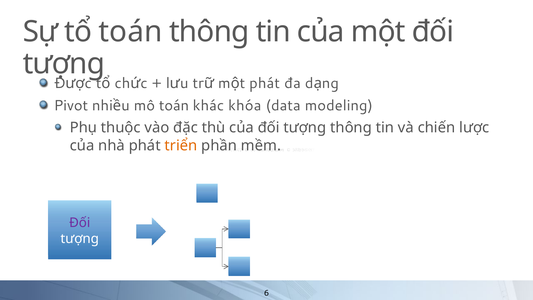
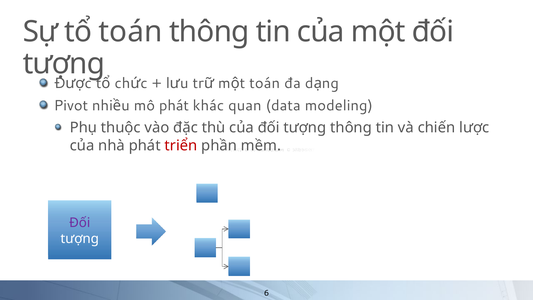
phát: phát -> toán (265, 83)
mô toán: toán -> phát (174, 105)
khóa: khóa -> quan (245, 105)
triển colour: orange -> red (181, 145)
